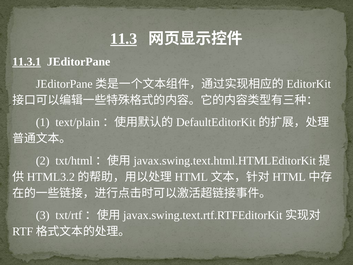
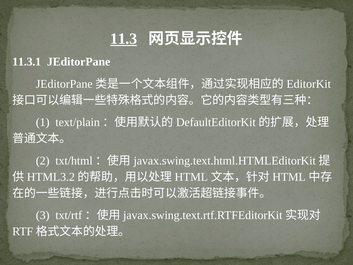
11.3.1 underline: present -> none (27, 62)
